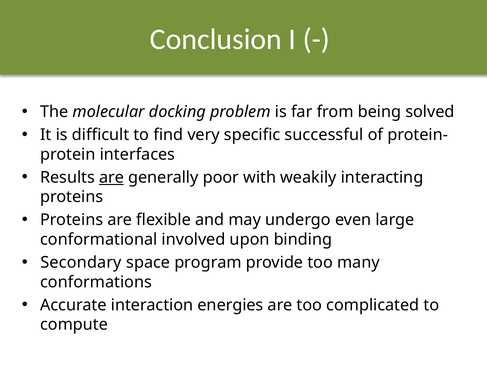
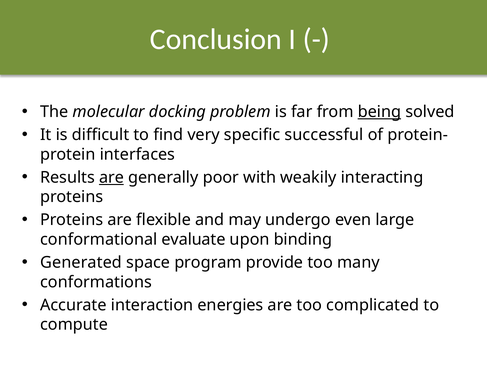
being underline: none -> present (379, 112)
involved: involved -> evaluate (194, 239)
Secondary: Secondary -> Generated (81, 262)
